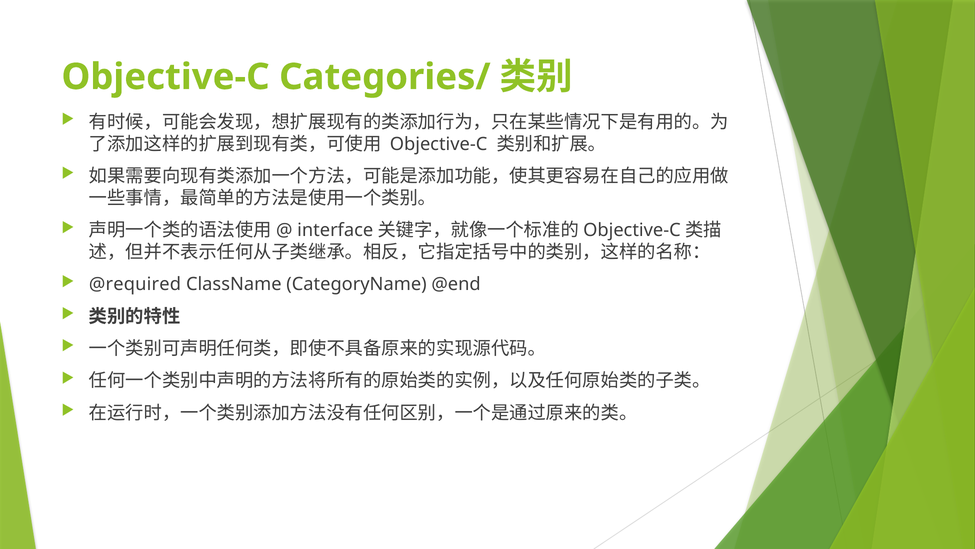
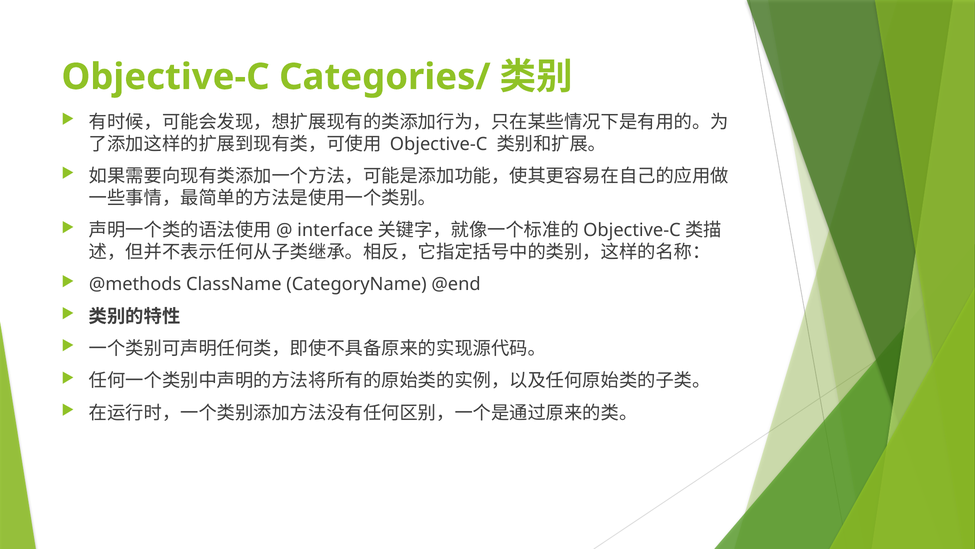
@required: @required -> @methods (135, 284)
